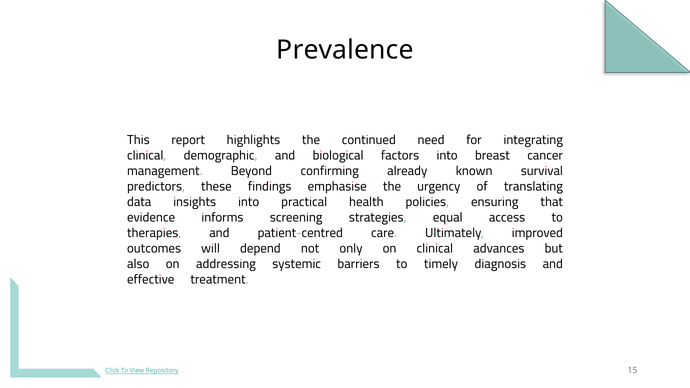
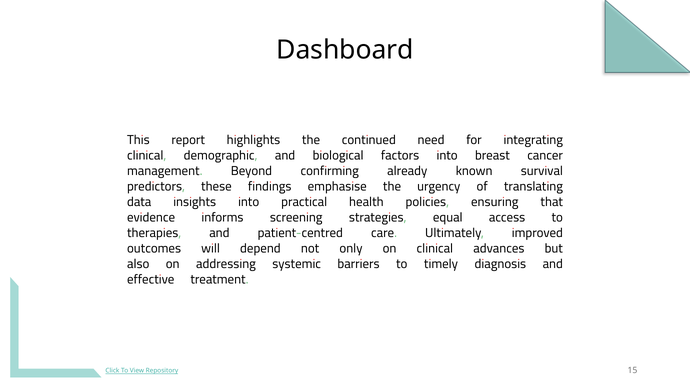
Prevalence: Prevalence -> Dashboard (345, 50)
